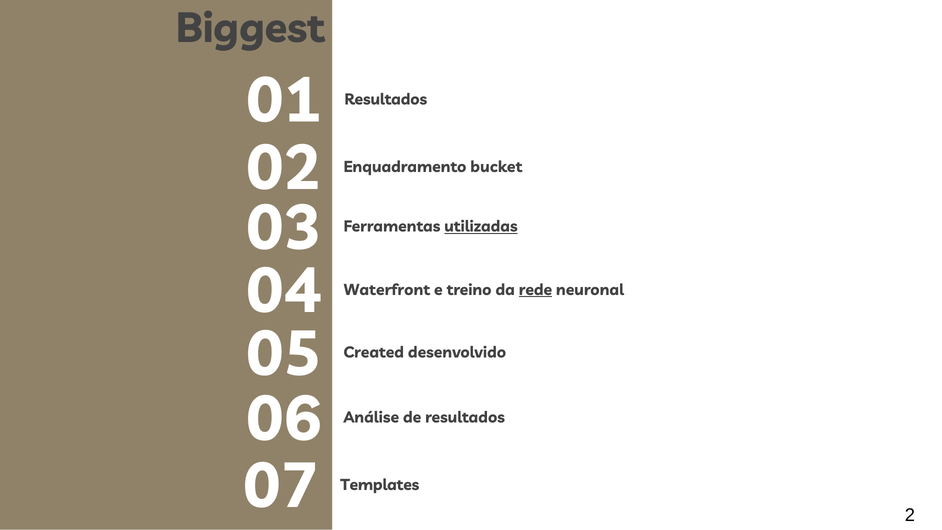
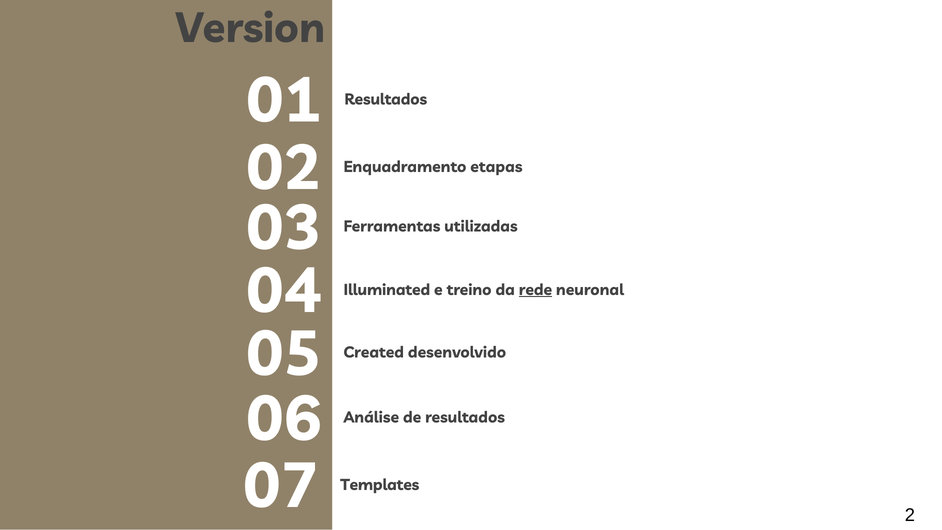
Biggest: Biggest -> Version (251, 28)
bucket: bucket -> etapas (496, 167)
utilizadas underline: present -> none (481, 227)
Waterfront: Waterfront -> Illuminated (387, 290)
